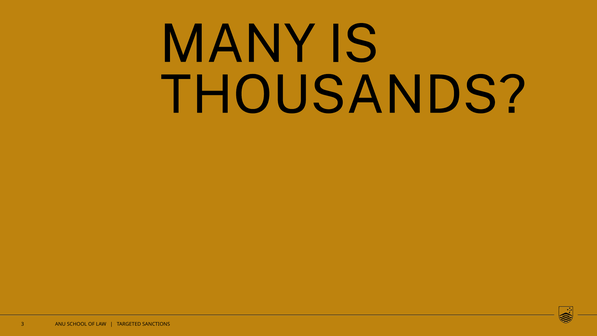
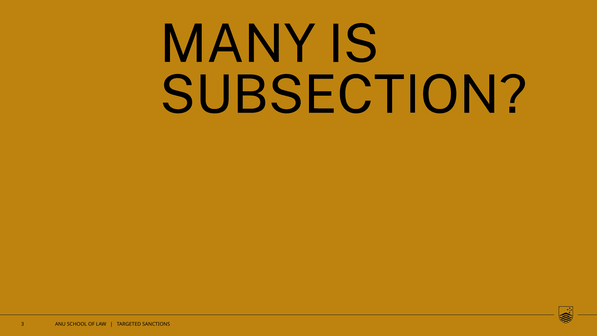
THOUSANDS: THOUSANDS -> SUBSECTION (343, 95)
